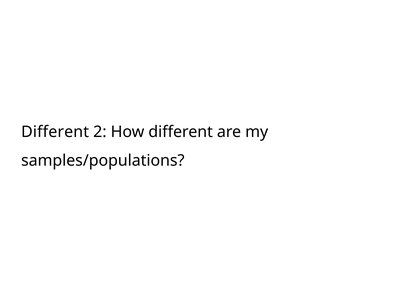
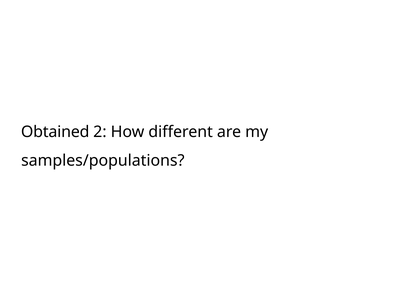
Different: Different -> Obtained (55, 132)
